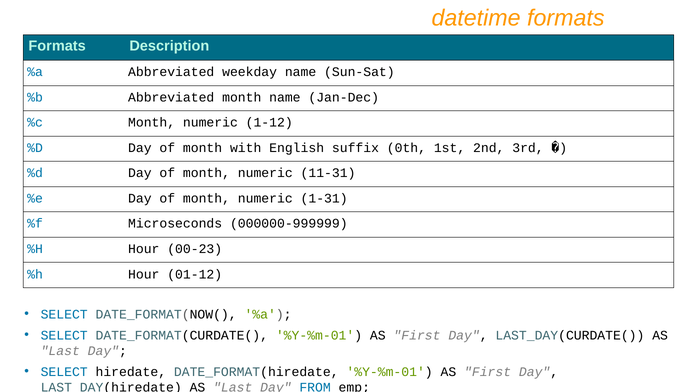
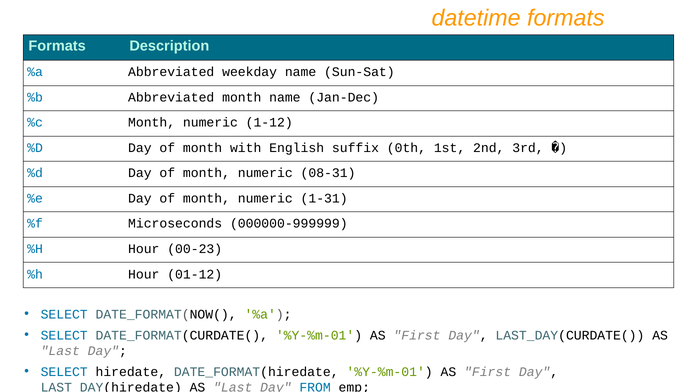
11-31: 11-31 -> 08-31 (328, 173)
